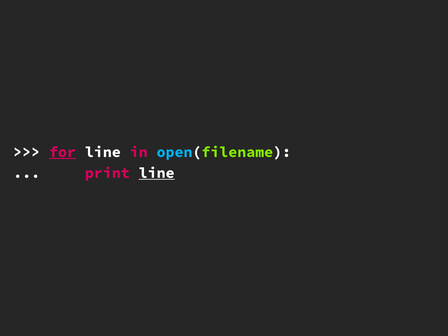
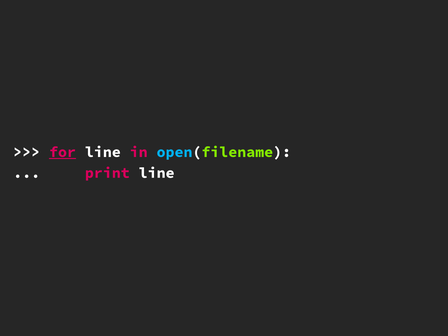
line underline: present -> none (157, 173)
